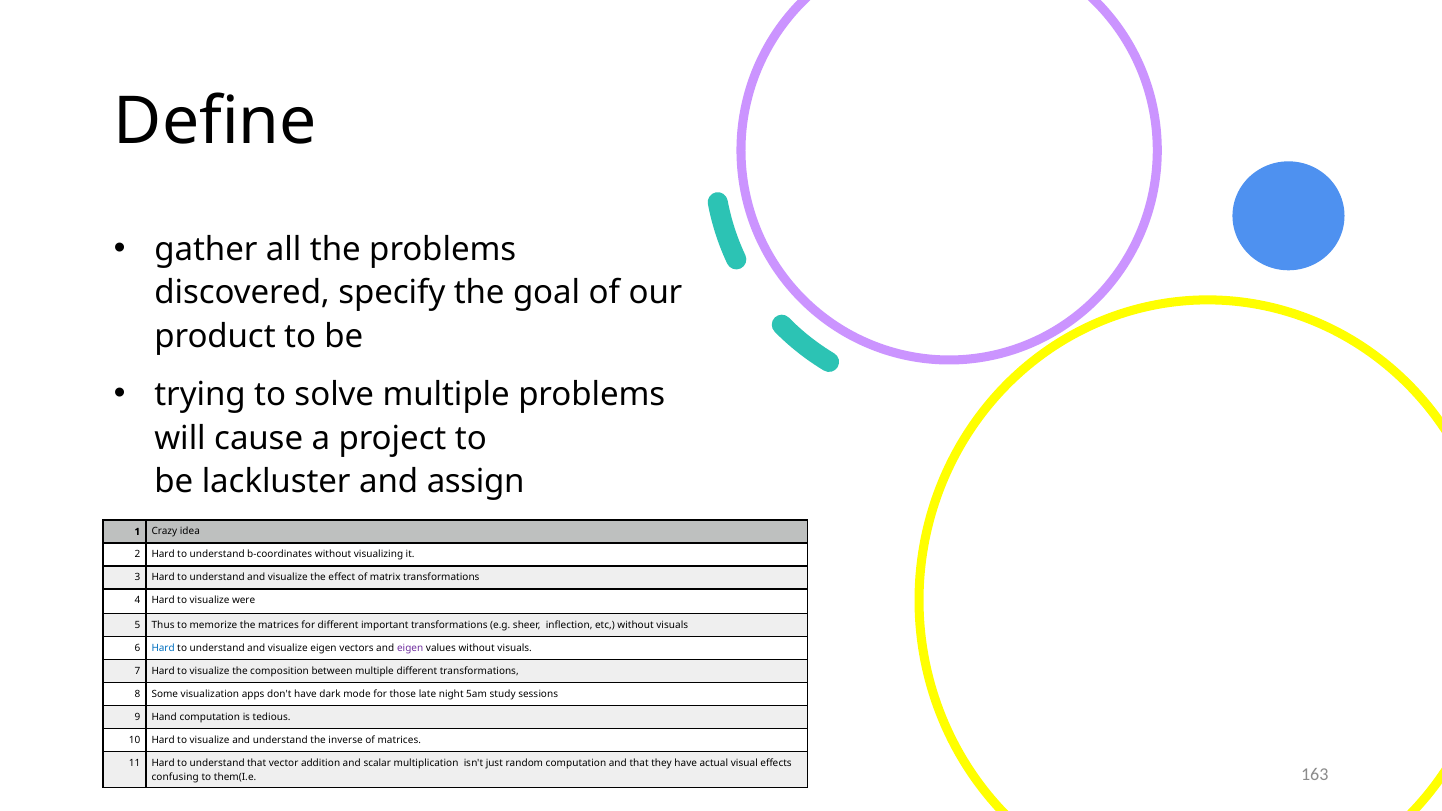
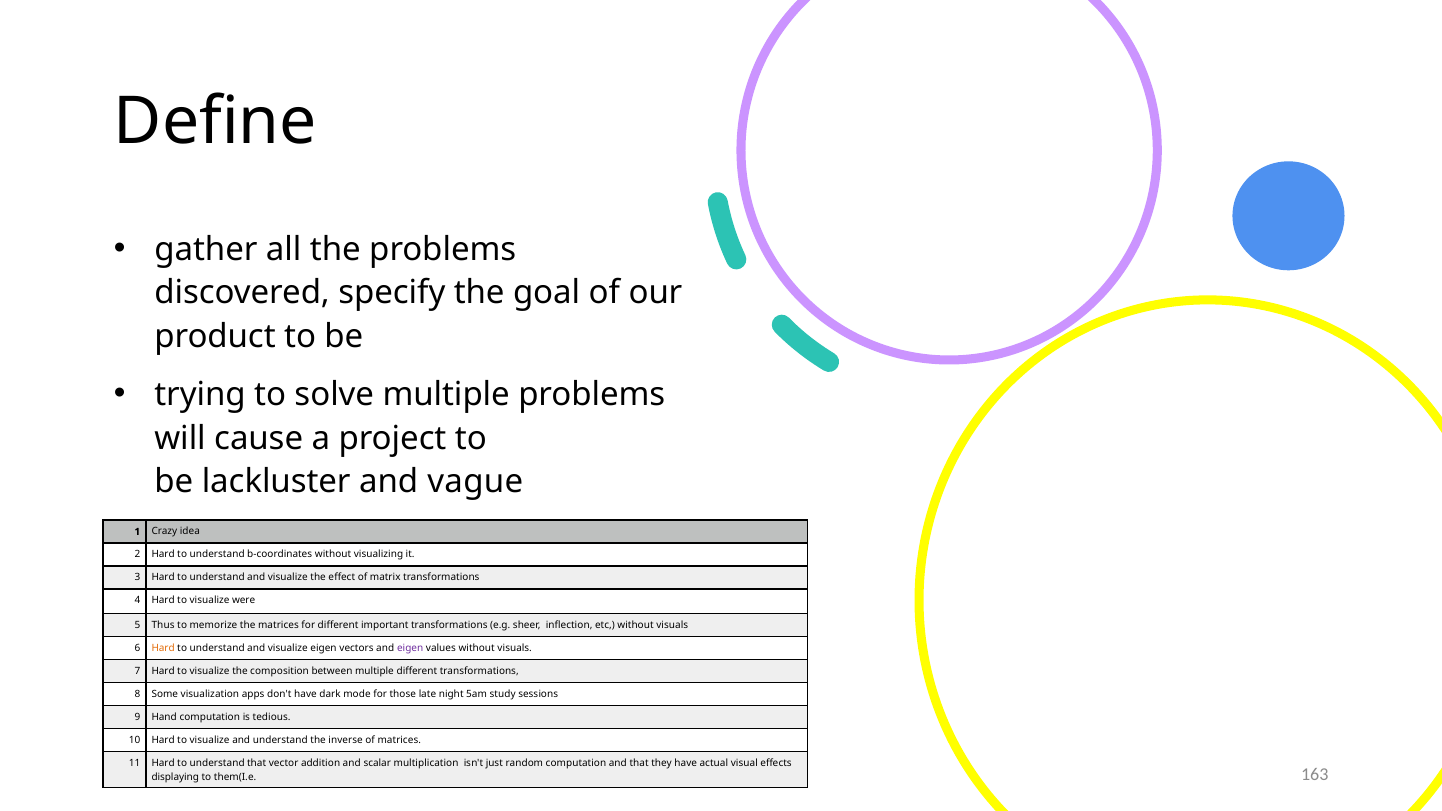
assign: assign -> vague (475, 482)
Hard colour: blue -> orange (163, 648)
confusing: confusing -> displaying (175, 777)
